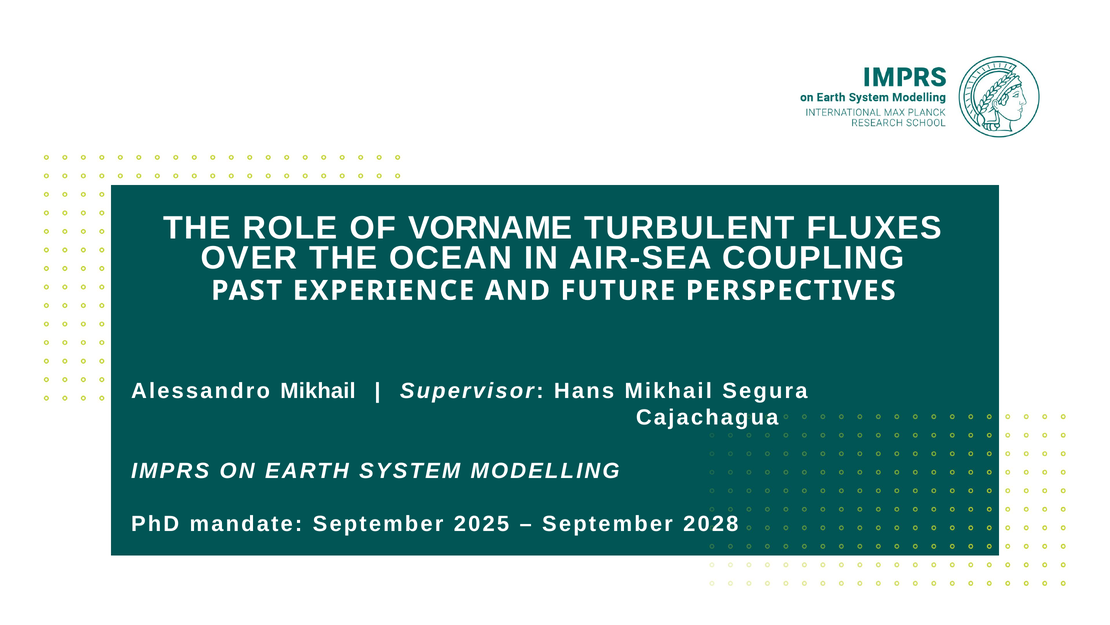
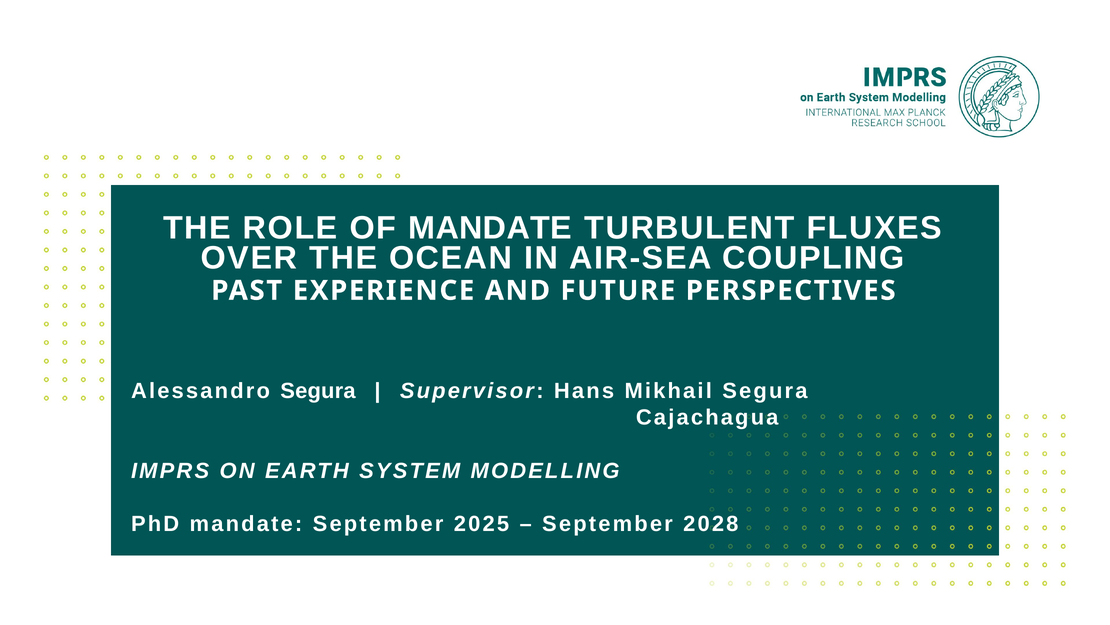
OF VORNAME: VORNAME -> MANDATE (490, 228)
Alessandro Mikhail: Mikhail -> Segura (318, 391)
